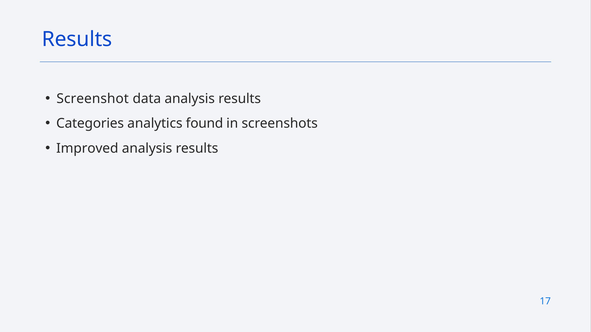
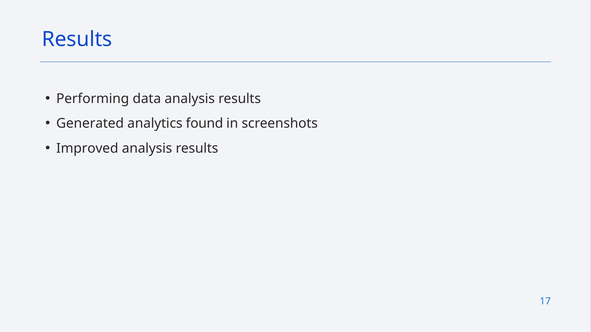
Screenshot: Screenshot -> Performing (93, 99)
Categories: Categories -> Generated (90, 124)
